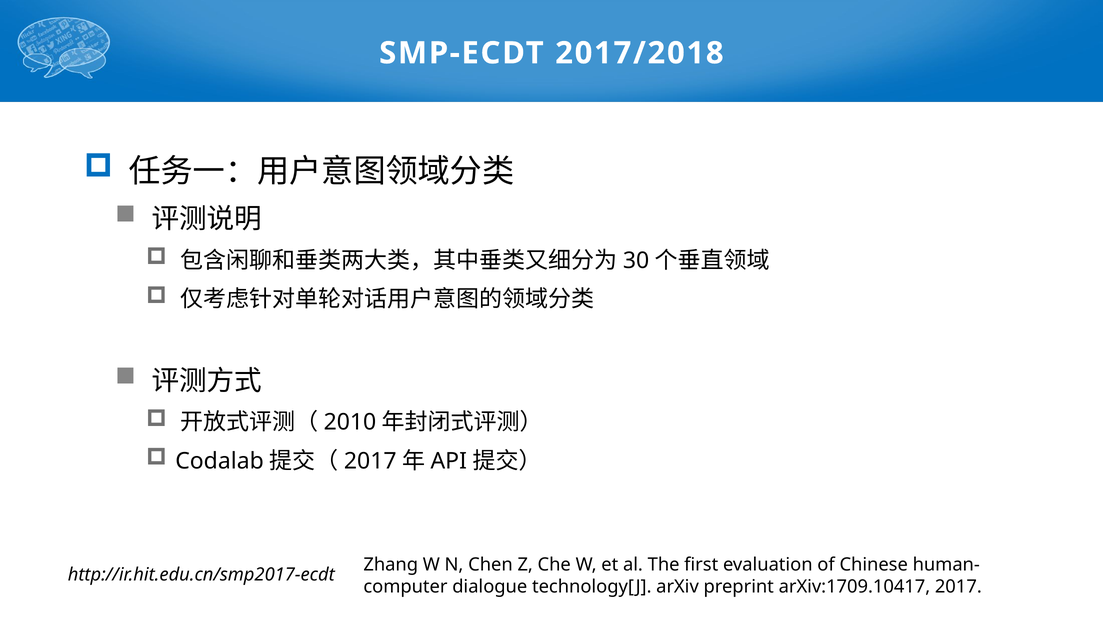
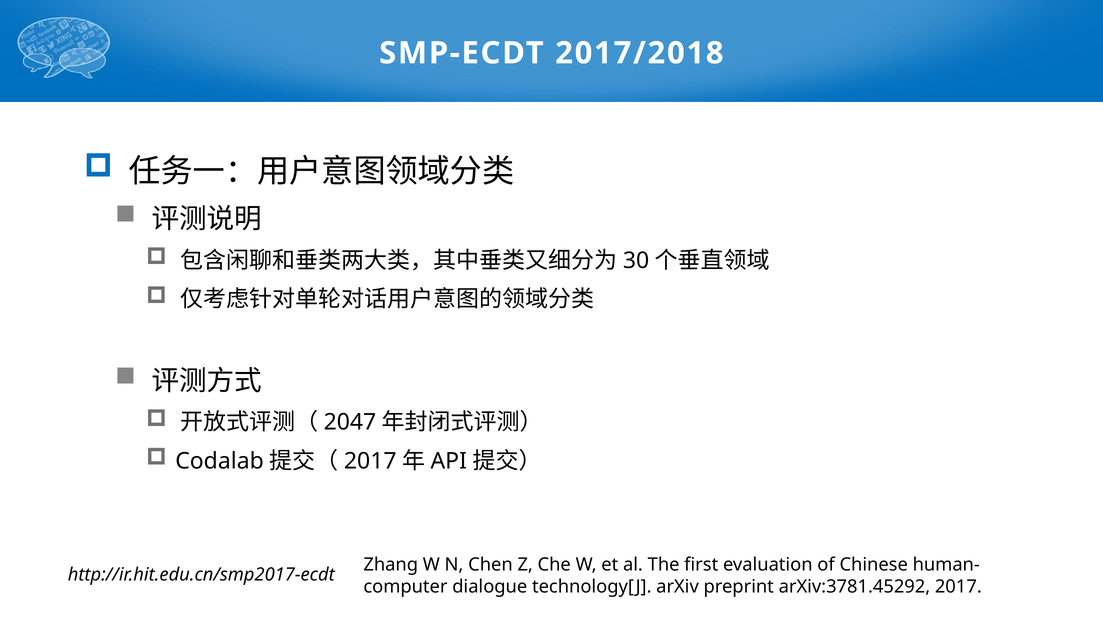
2010: 2010 -> 2047 (350, 423)
arXiv:1709.10417: arXiv:1709.10417 -> arXiv:3781.45292 (854, 587)
